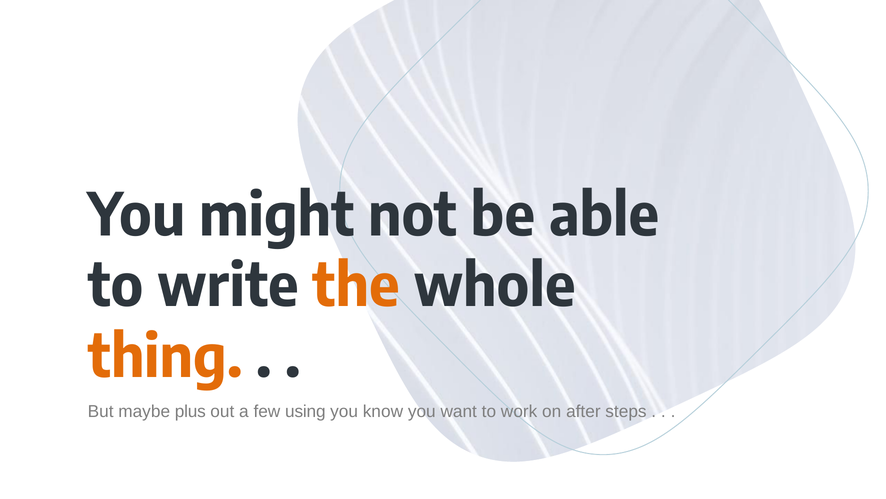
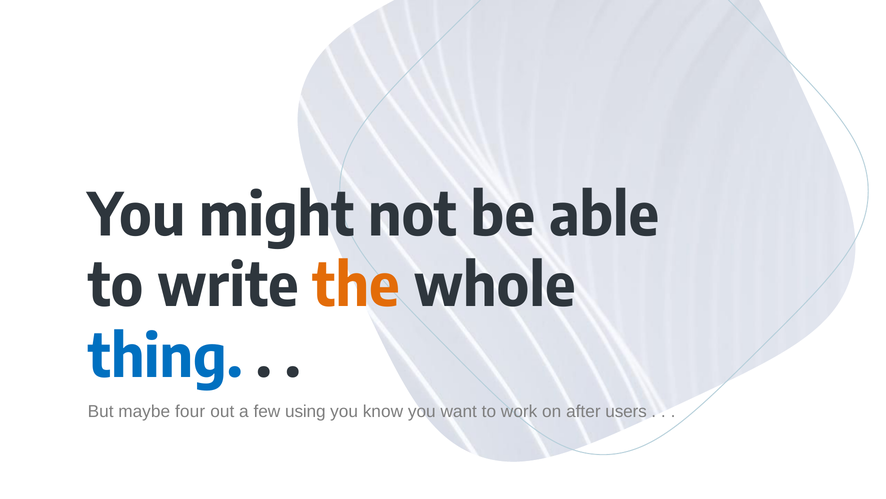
thing colour: orange -> blue (165, 358)
plus: plus -> four (190, 411)
steps: steps -> users (626, 411)
